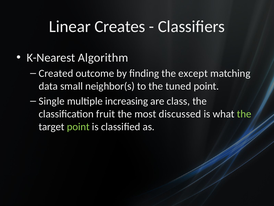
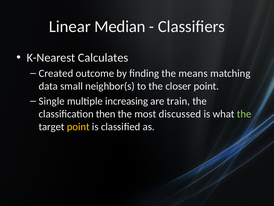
Creates: Creates -> Median (120, 27)
Algorithm: Algorithm -> Calculates (103, 57)
except: except -> means (193, 73)
tuned: tuned -> closer (178, 86)
class: class -> train (178, 101)
fruit: fruit -> then (106, 114)
point colour: light green -> yellow (78, 127)
